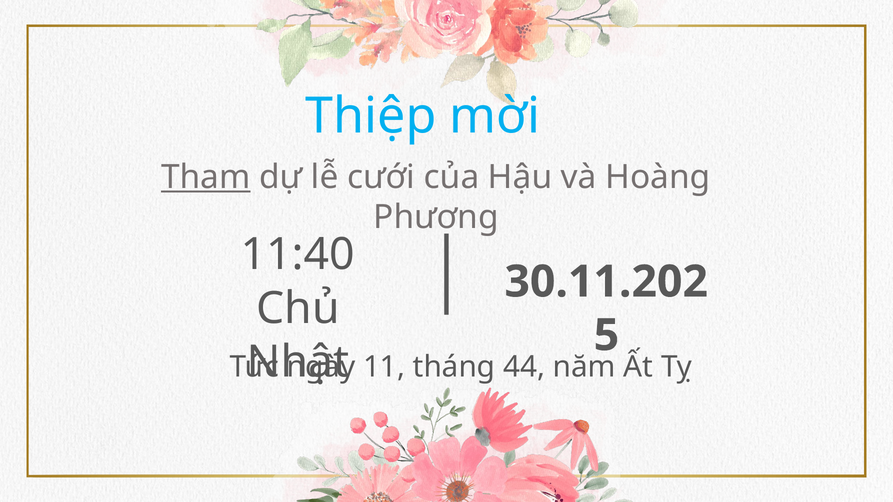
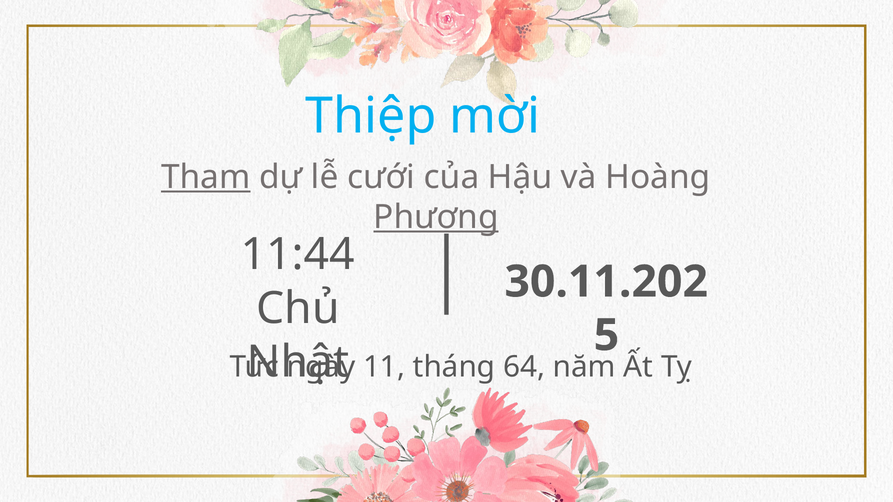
Phương underline: none -> present (436, 217)
11:40: 11:40 -> 11:44 (298, 255)
44: 44 -> 64 (524, 367)
